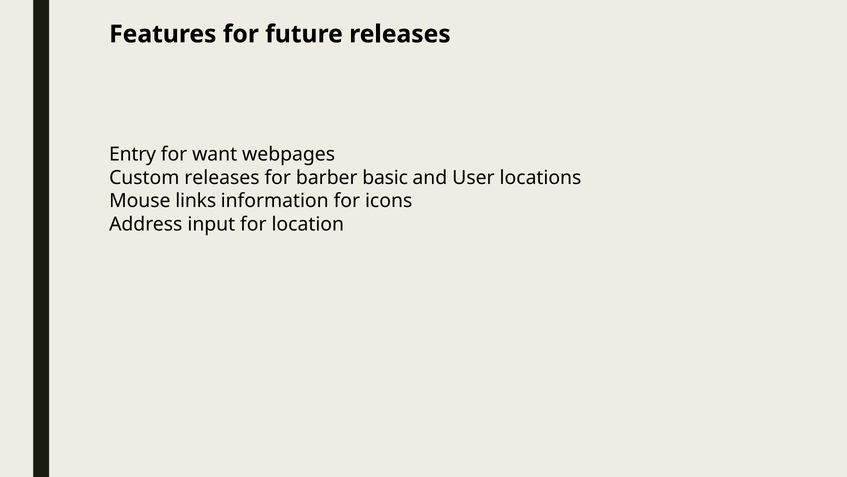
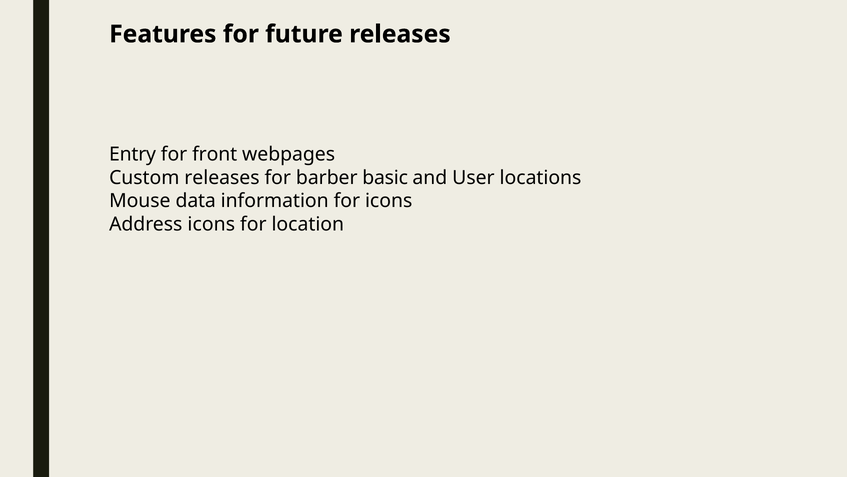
want: want -> front (215, 154)
links: links -> data (196, 201)
Address input: input -> icons (211, 224)
